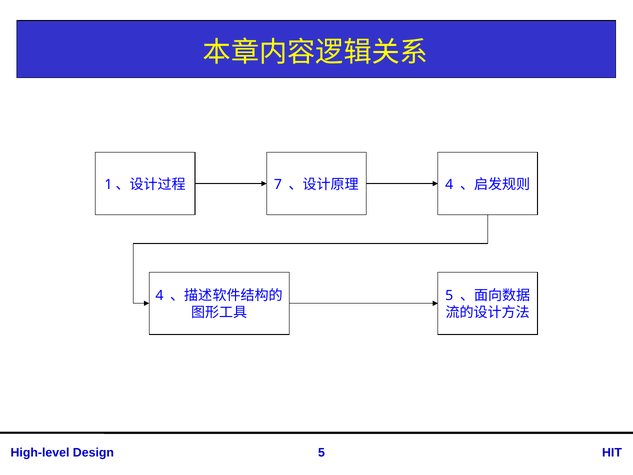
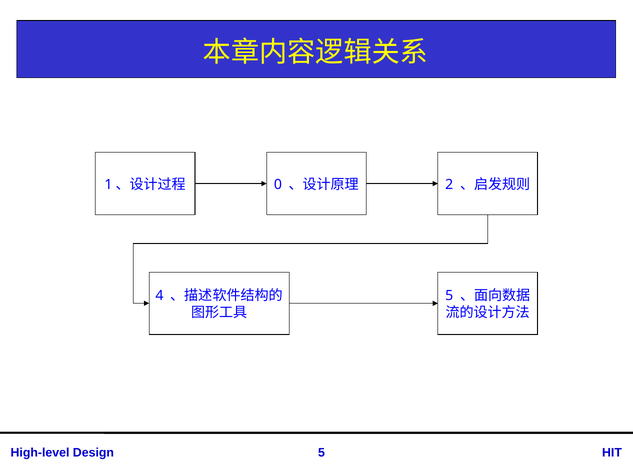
7: 7 -> 0 (278, 184)
4: 4 -> 2 (449, 184)
